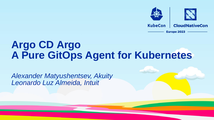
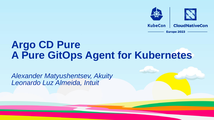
CD Argo: Argo -> Pure (69, 45)
